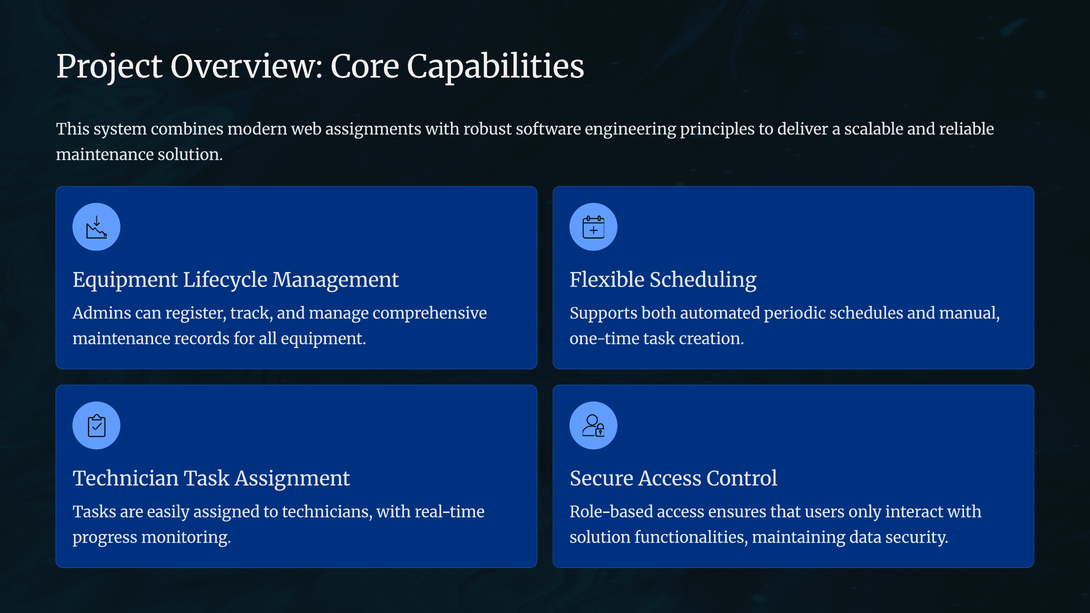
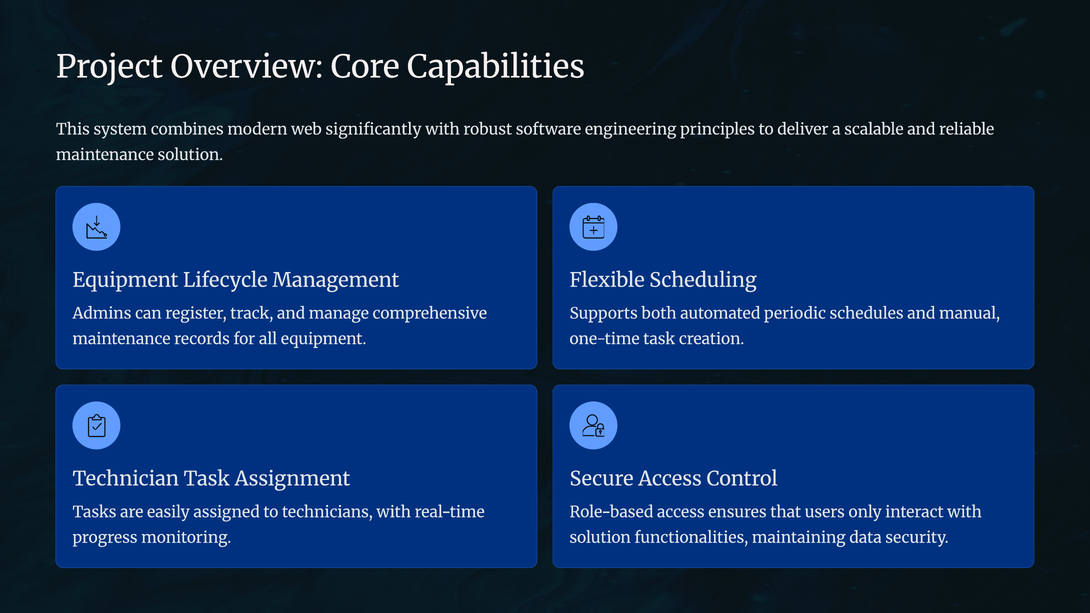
assignments: assignments -> significantly (373, 129)
